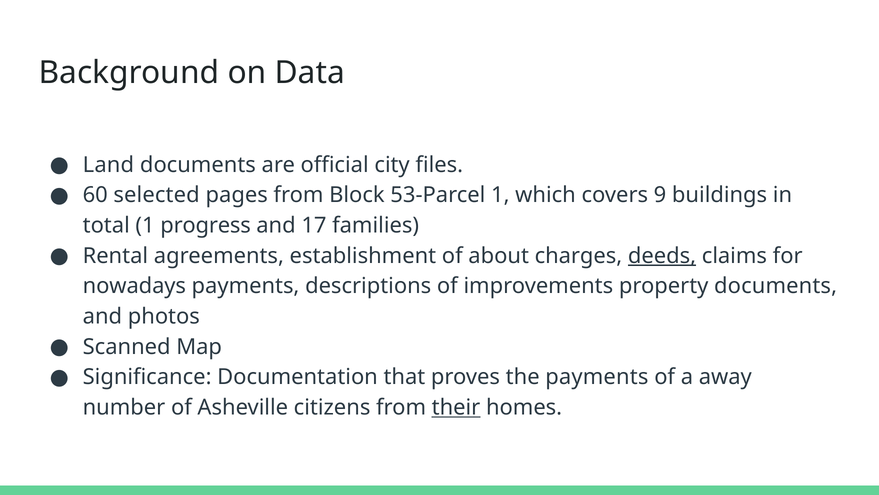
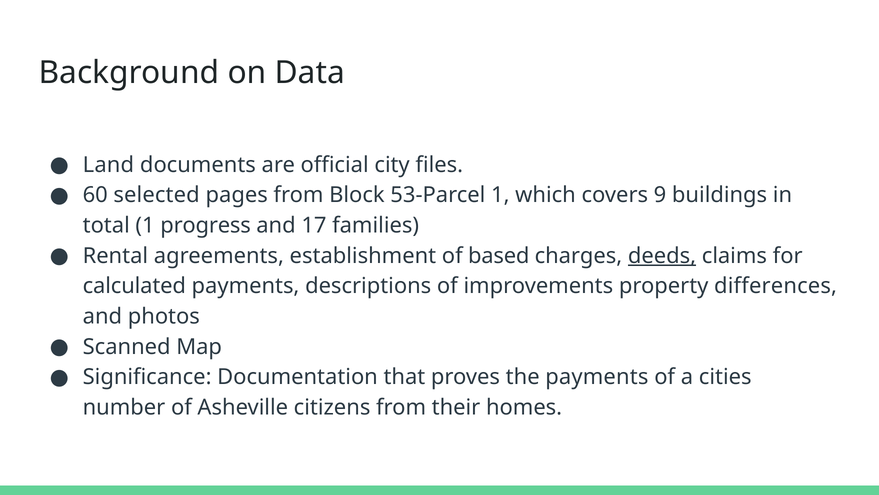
about: about -> based (499, 256)
nowadays: nowadays -> calculated (134, 286)
property documents: documents -> differences (776, 286)
away: away -> cities (725, 377)
their underline: present -> none (456, 407)
